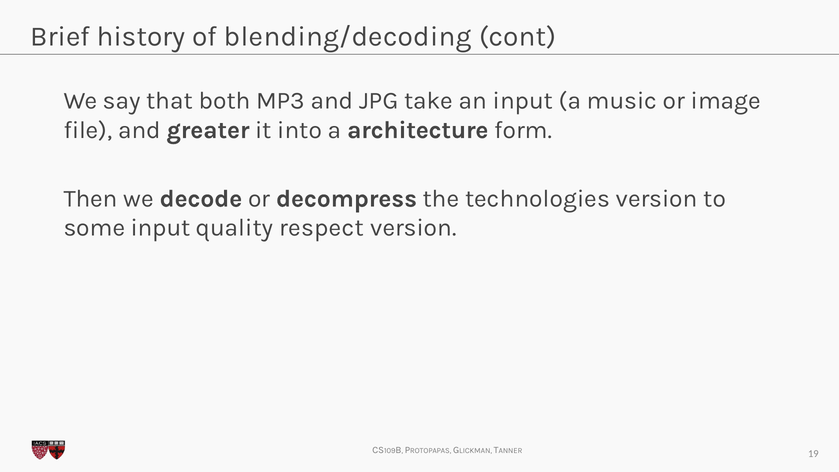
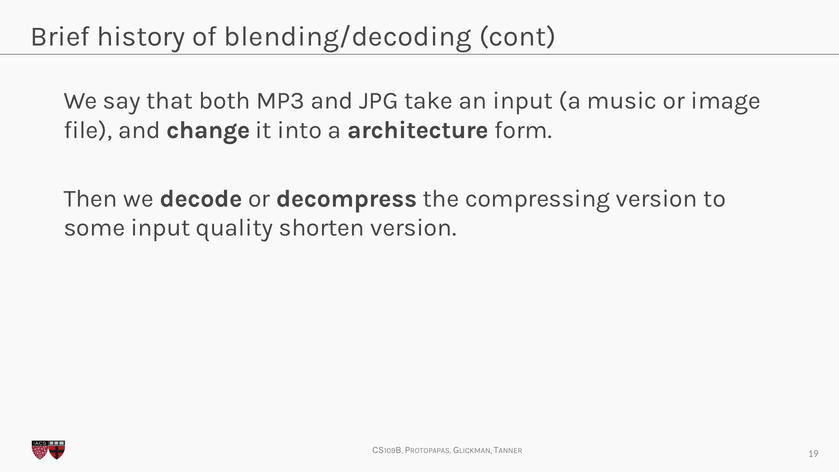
greater: greater -> change (208, 130)
technologies: technologies -> compressing (538, 199)
respect: respect -> shorten (322, 228)
